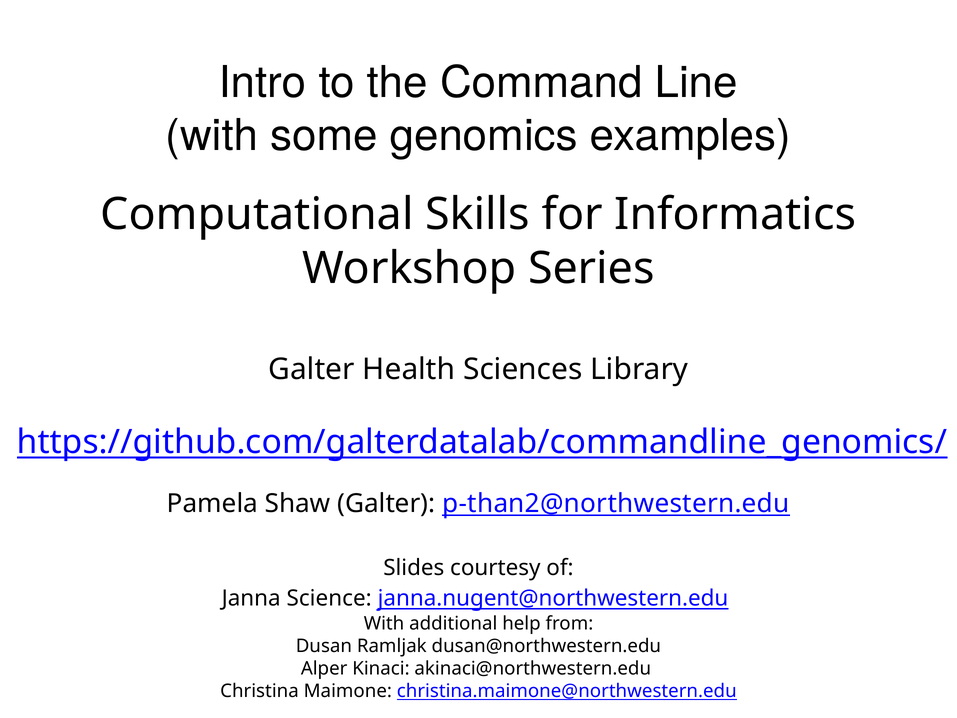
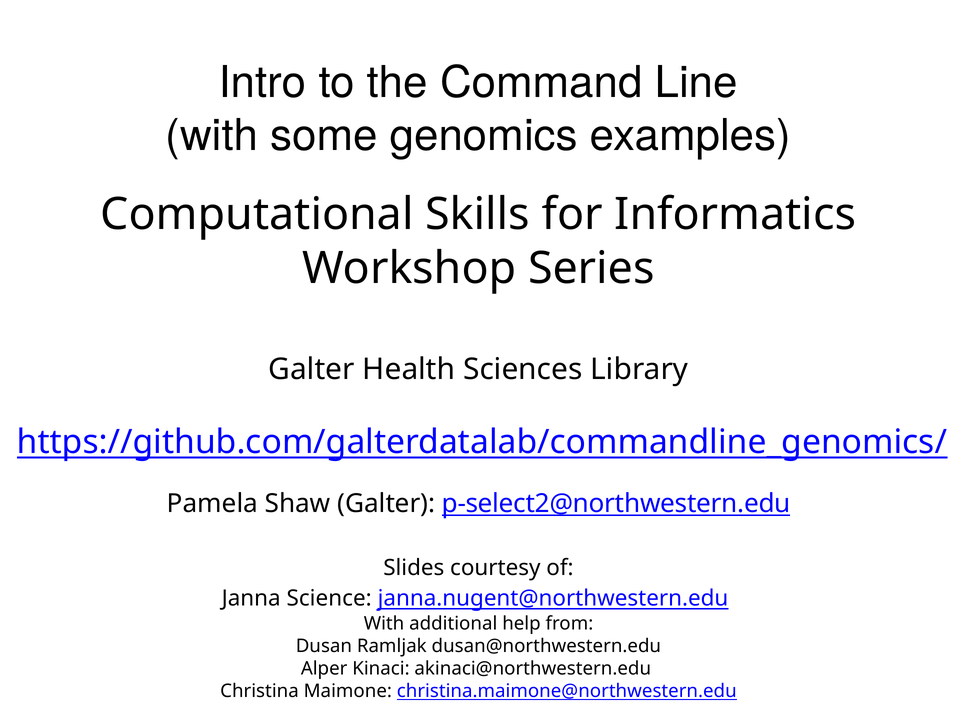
p-than2@northwestern.edu: p-than2@northwestern.edu -> p-select2@northwestern.edu (616, 503)
